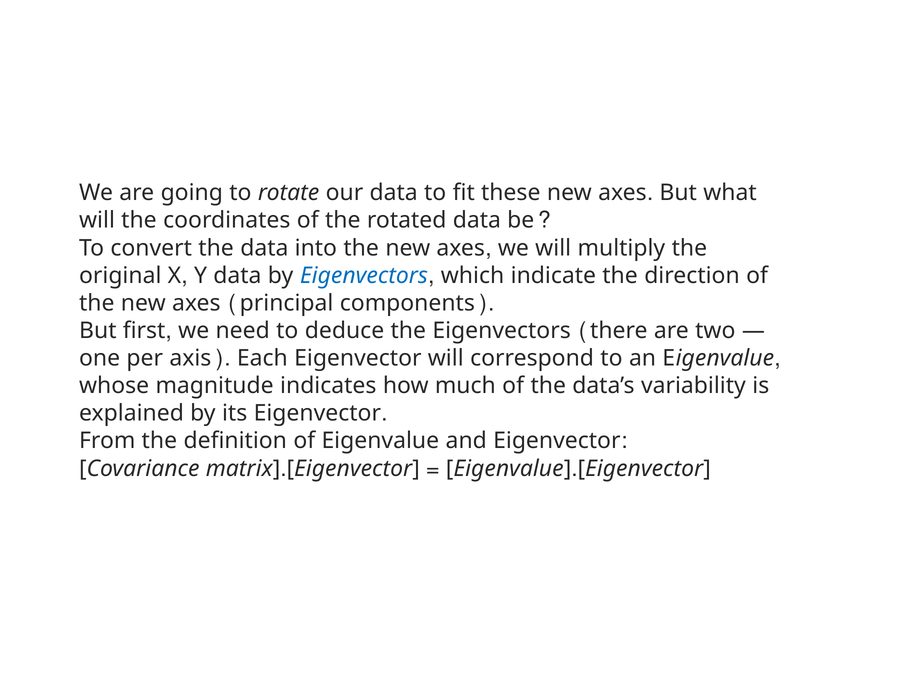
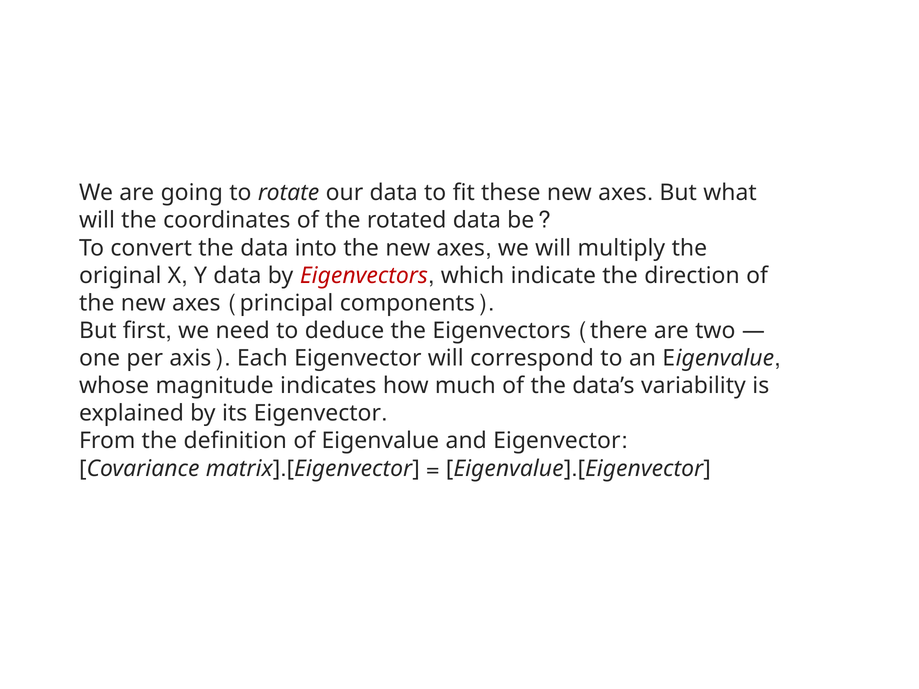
Eigenvectors colour: blue -> red (364, 276)
